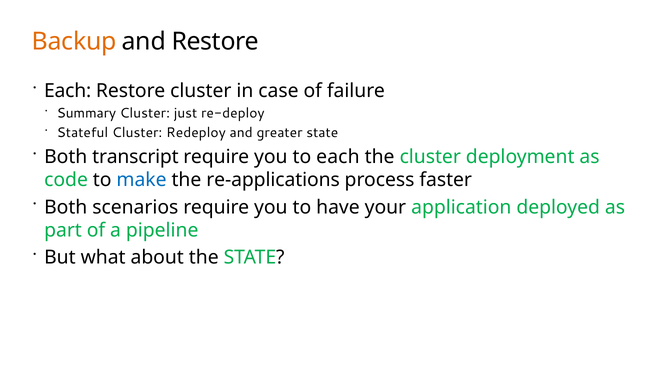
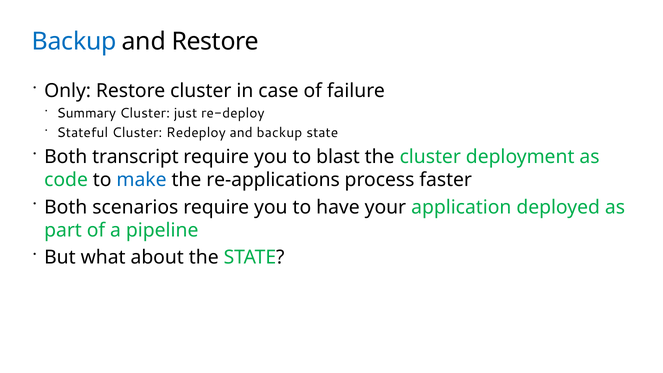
Backup colour: orange -> blue (74, 42)
Each: Each -> Only (68, 91)
and greater: greater -> backup (279, 133)
to each: each -> blast (338, 157)
